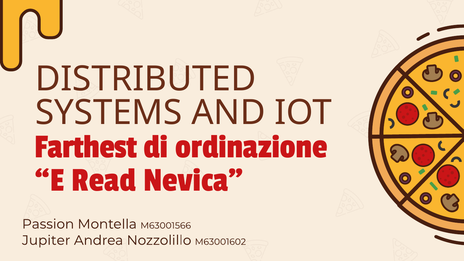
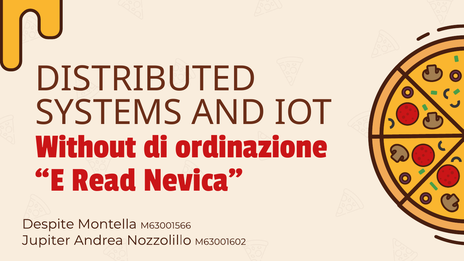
Farthest: Farthest -> Without (86, 146)
Passion: Passion -> Despite (48, 224)
